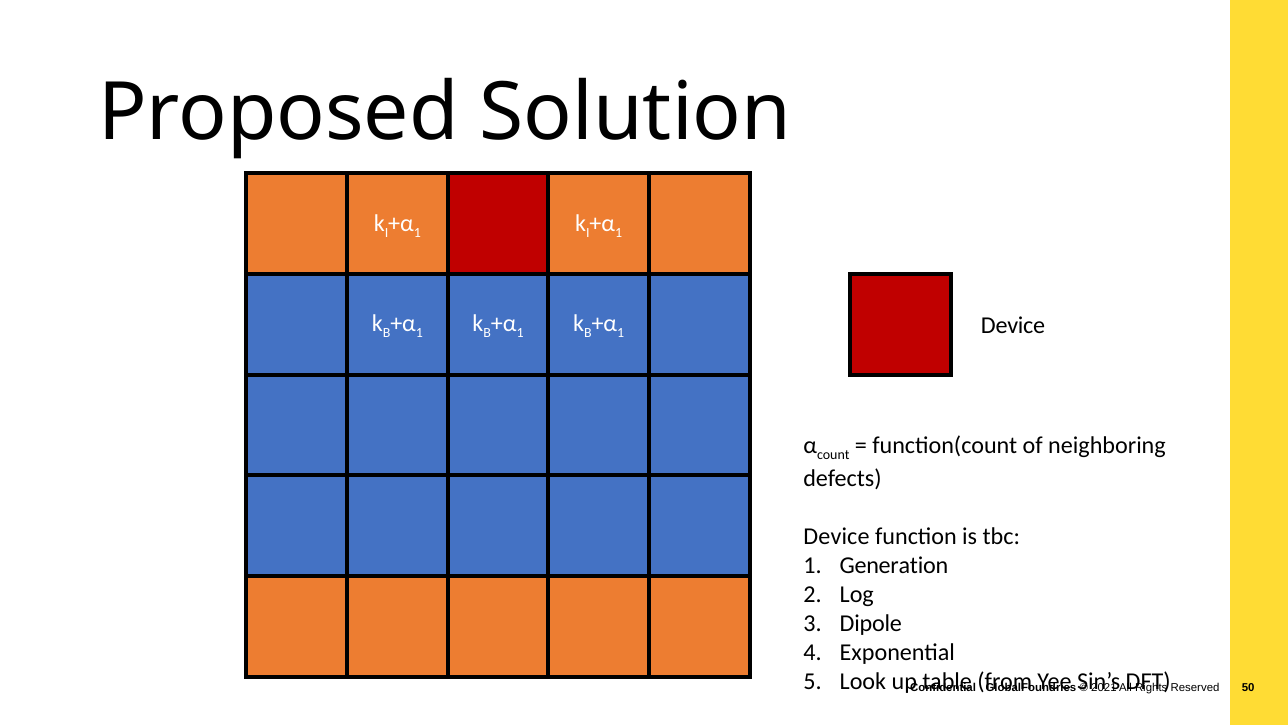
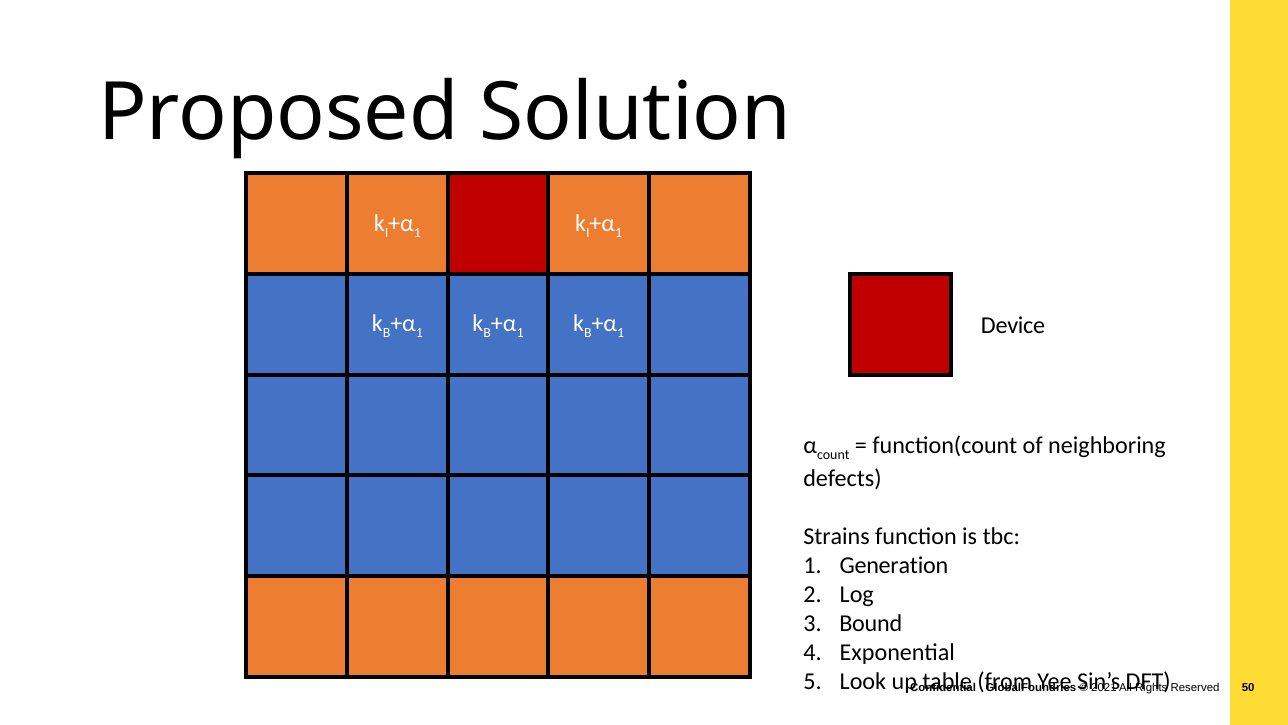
Device: Device -> Strains (837, 536)
Dipole: Dipole -> Bound (871, 623)
